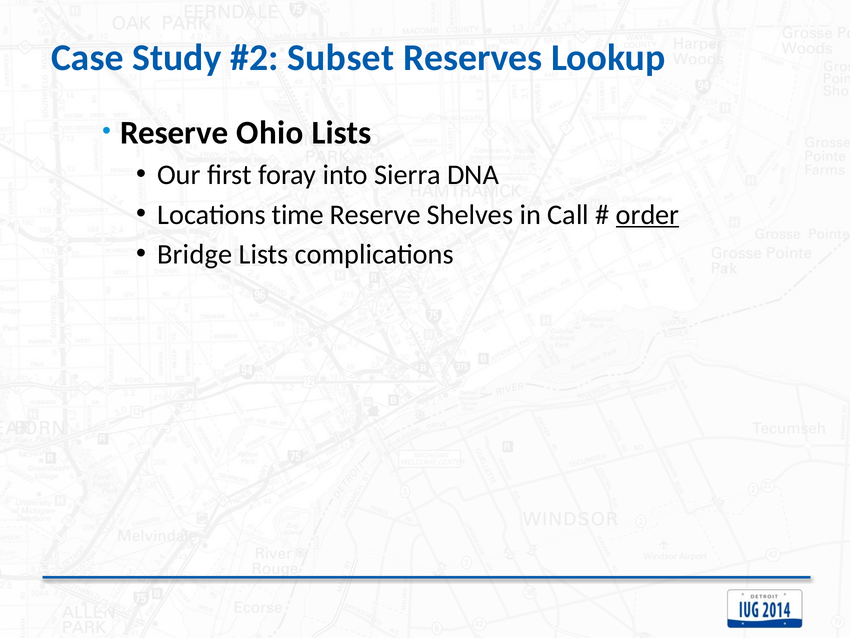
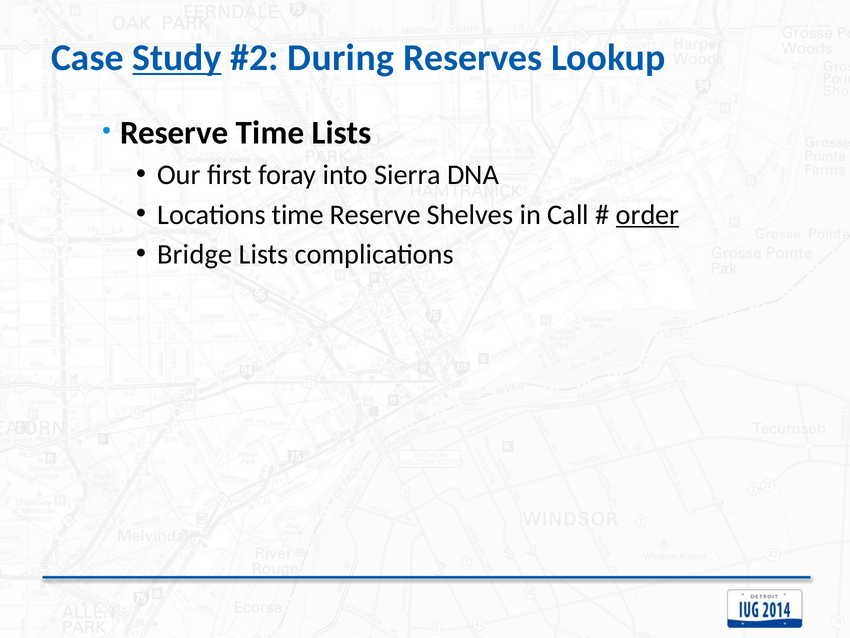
Study underline: none -> present (177, 58)
Subset: Subset -> During (341, 58)
Reserve Ohio: Ohio -> Time (270, 133)
